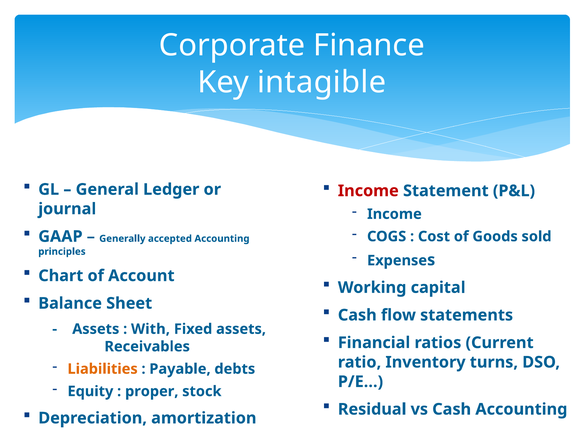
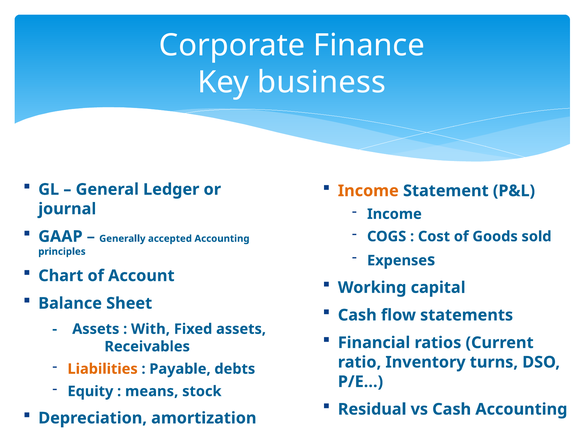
intagible: intagible -> business (322, 82)
Income colour: red -> orange (368, 191)
proper: proper -> means (152, 391)
